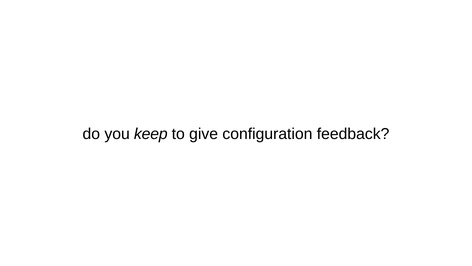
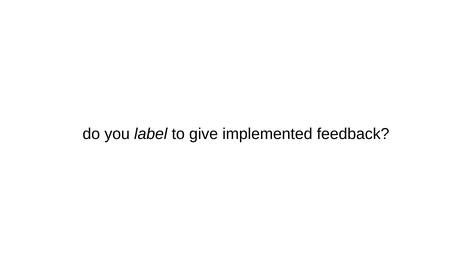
keep: keep -> label (151, 134)
configuration: configuration -> implemented (267, 134)
